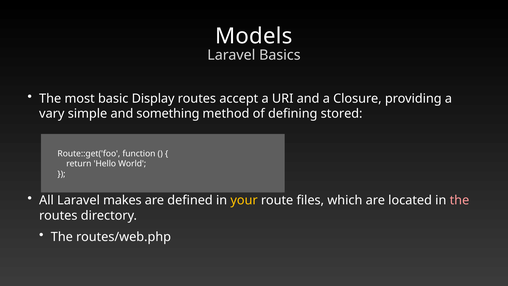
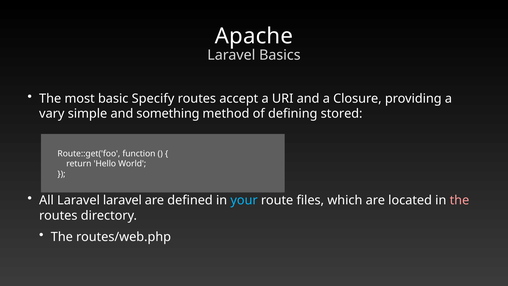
Models: Models -> Apache (254, 36)
Display: Display -> Specify (153, 98)
Laravel makes: makes -> laravel (122, 200)
your colour: yellow -> light blue (244, 200)
